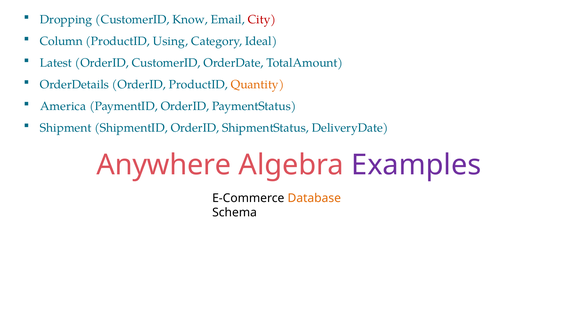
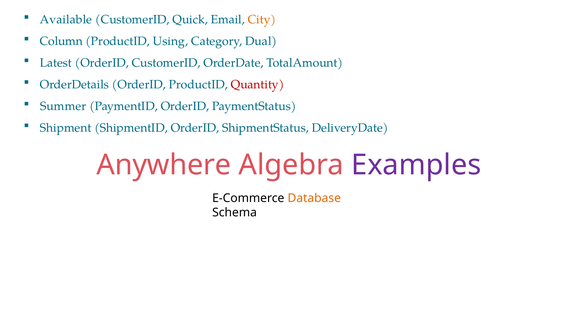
Dropping: Dropping -> Available (66, 20)
Know: Know -> Quick (190, 20)
City colour: red -> orange (262, 20)
Ideal: Ideal -> Dual (261, 41)
Quantity colour: orange -> red (258, 85)
America: America -> Summer (63, 106)
